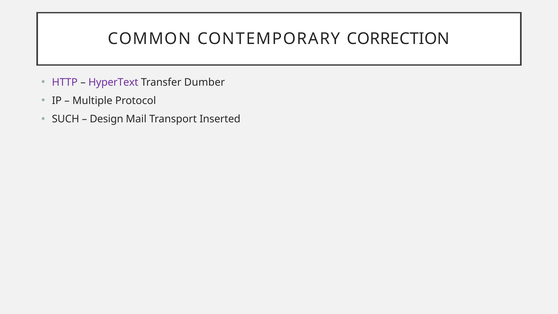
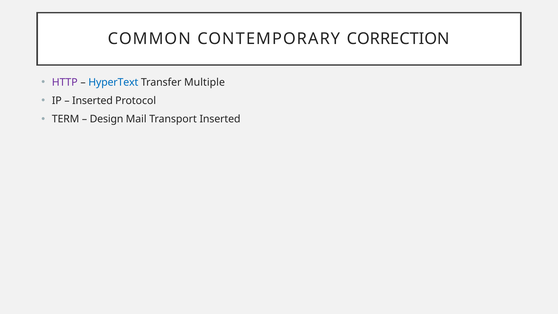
HyperText colour: purple -> blue (113, 82)
Dumber: Dumber -> Multiple (205, 82)
Multiple: Multiple -> Inserted (92, 101)
SUCH: SUCH -> TERM (66, 119)
